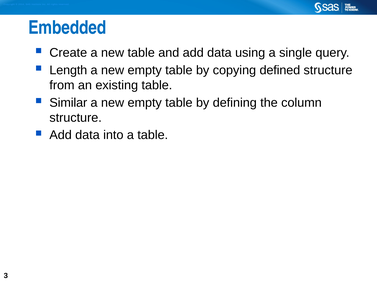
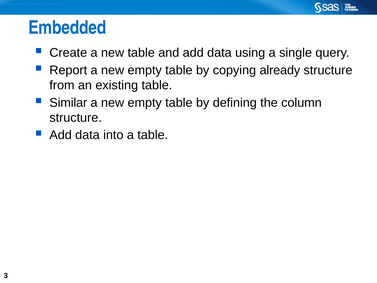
Length: Length -> Report (68, 70)
defined: defined -> already (280, 70)
